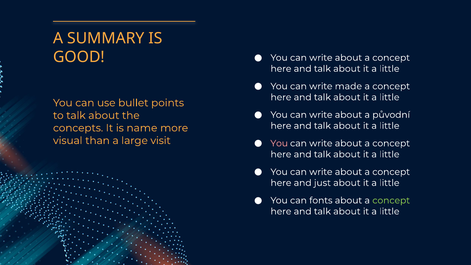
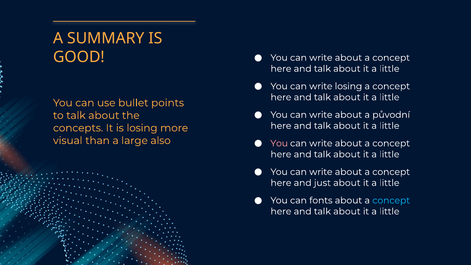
write made: made -> losing (348, 86)
is name: name -> losing (142, 128)
visit: visit -> also (161, 141)
concept colour: light green -> light blue (391, 200)
